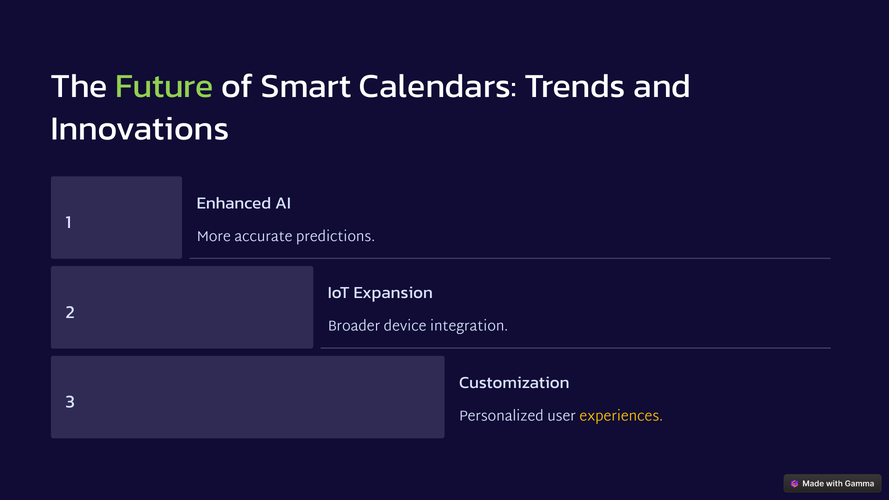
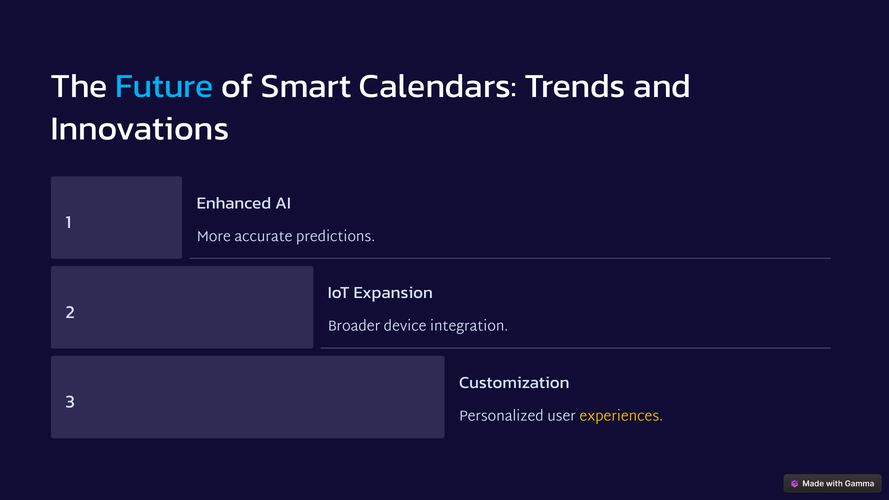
Future colour: light green -> light blue (165, 86)
